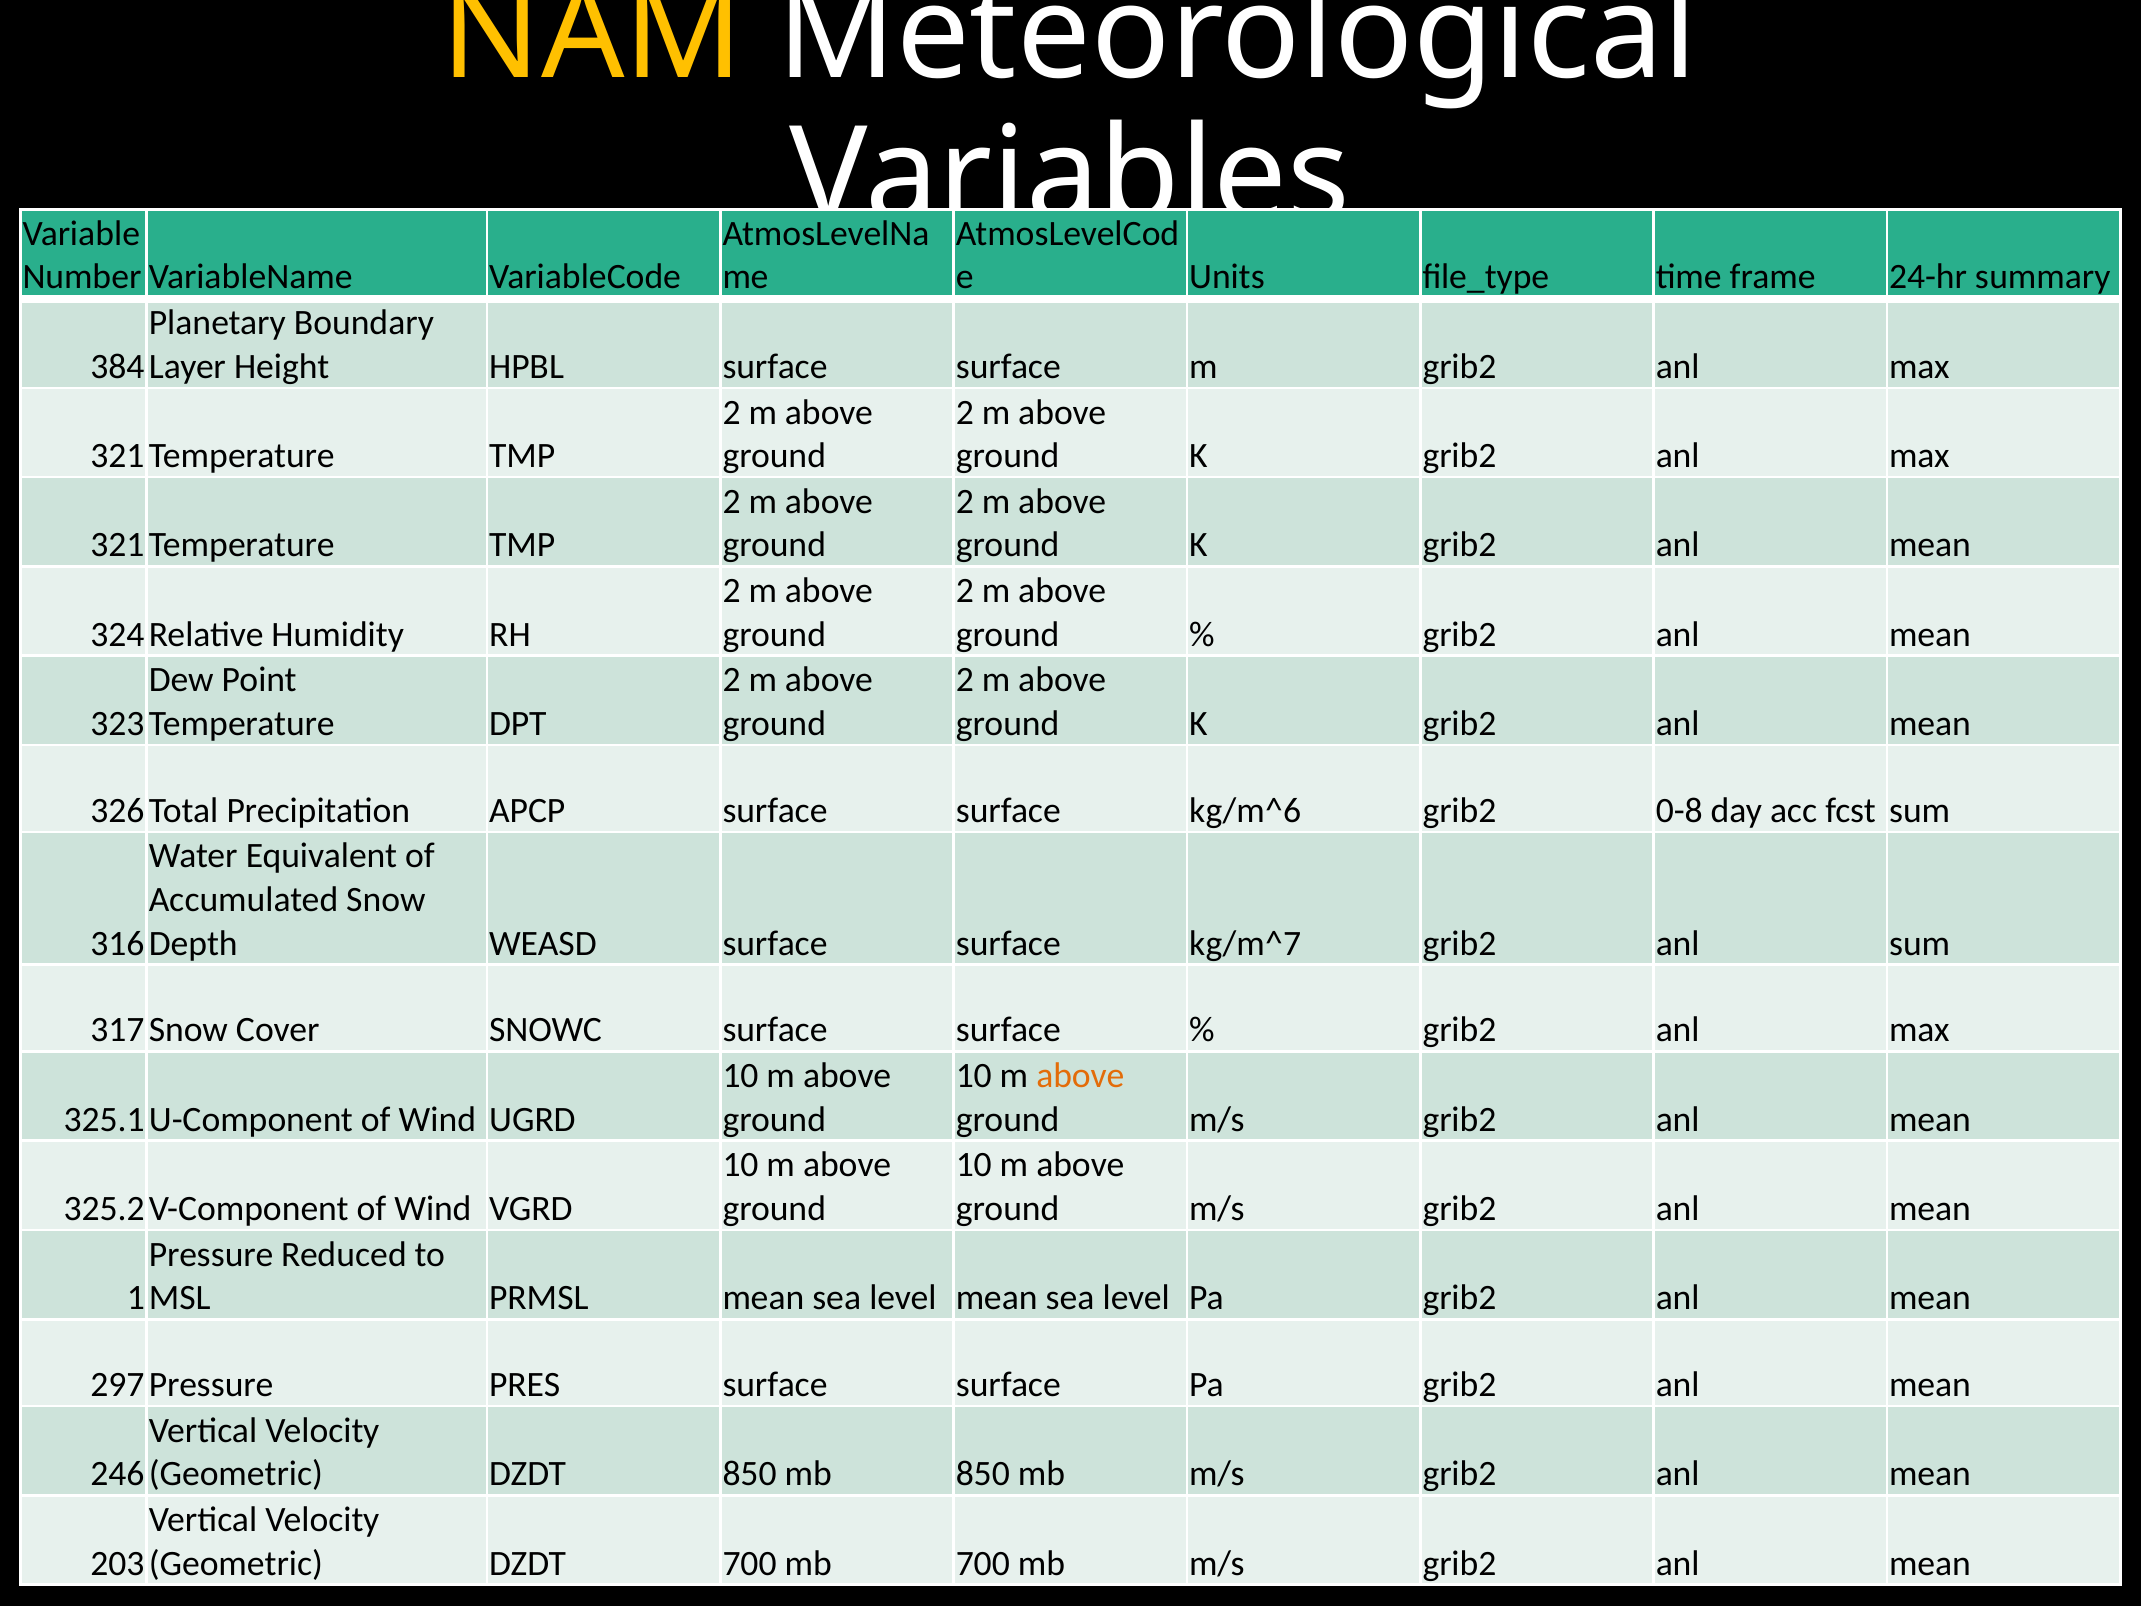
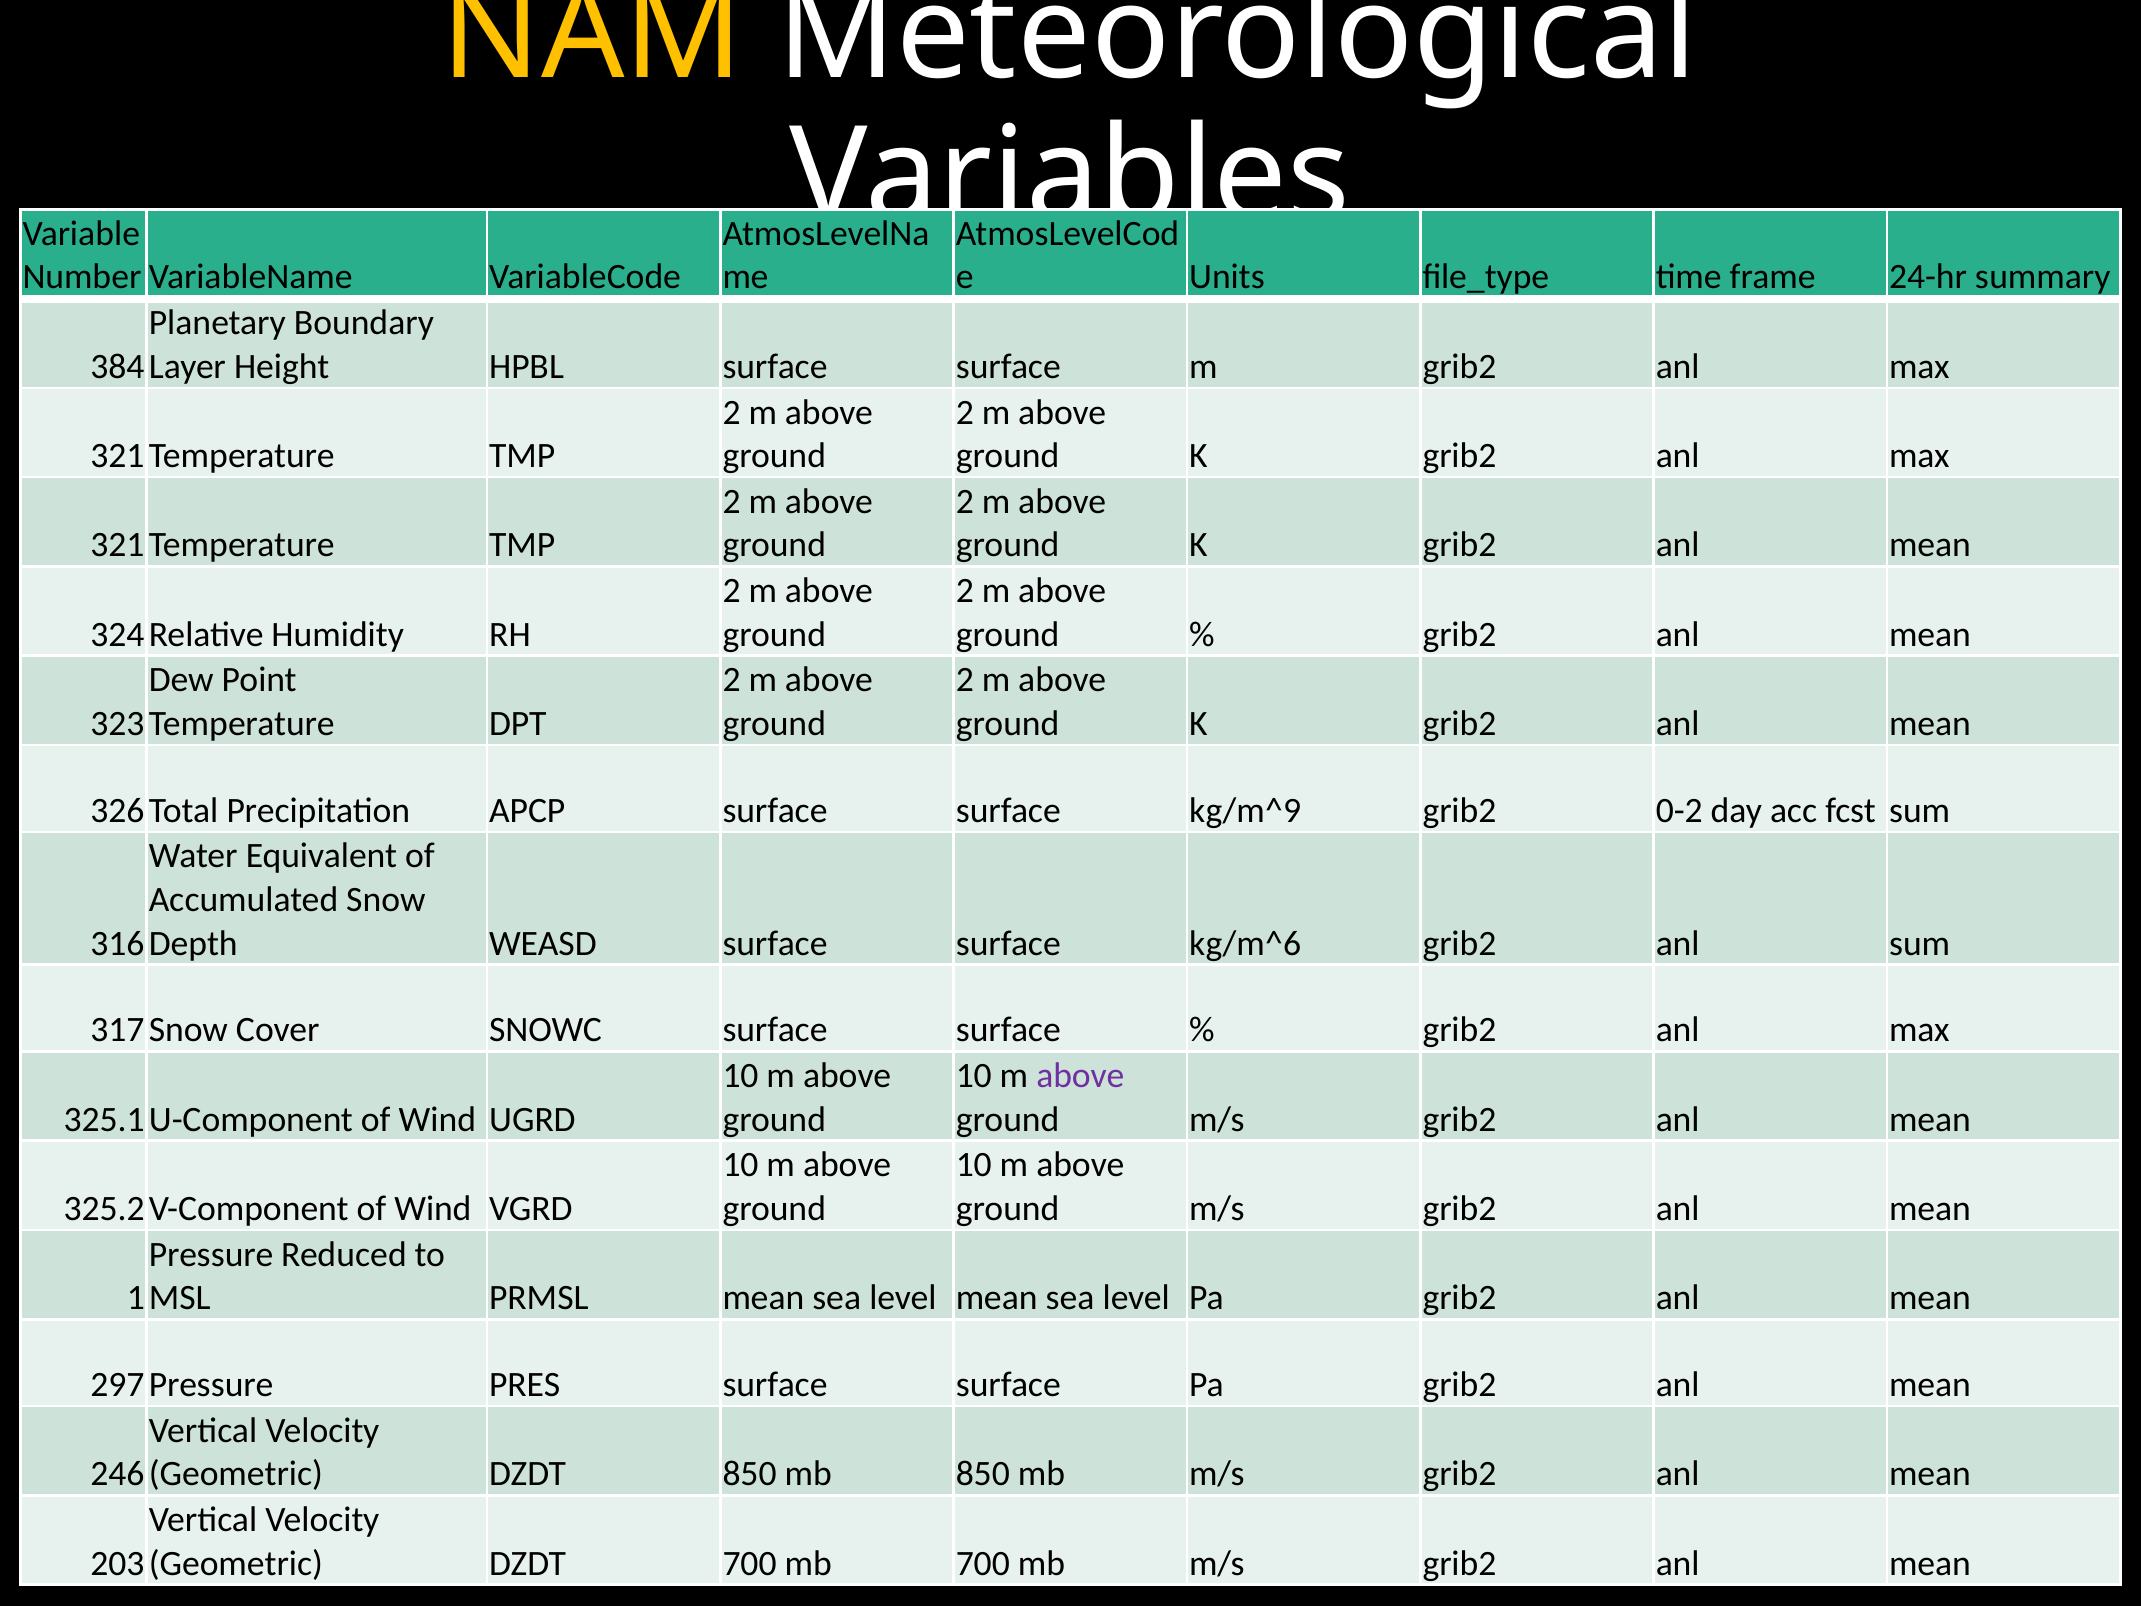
kg/m^6: kg/m^6 -> kg/m^9 (1245, 810)
0-8: 0-8 -> 0-2 (1679, 810)
kg/m^7: kg/m^7 -> kg/m^6 (1245, 943)
above colour: orange -> purple (1080, 1076)
